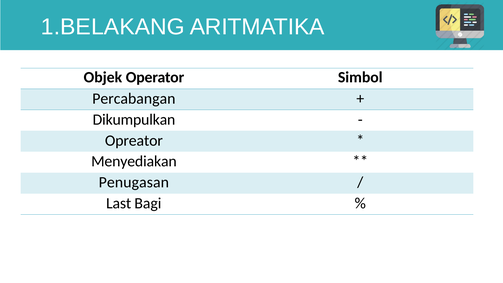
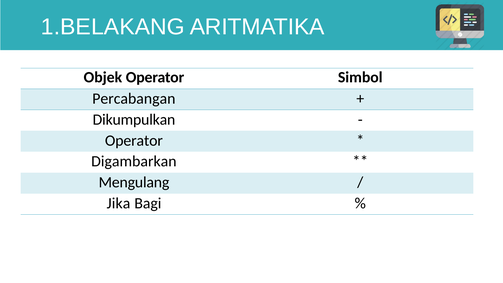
Opreator: Opreator -> Operator (134, 141)
Menyediakan: Menyediakan -> Digambarkan (134, 162)
Penugasan: Penugasan -> Mengulang (134, 183)
Last: Last -> Jika (118, 203)
